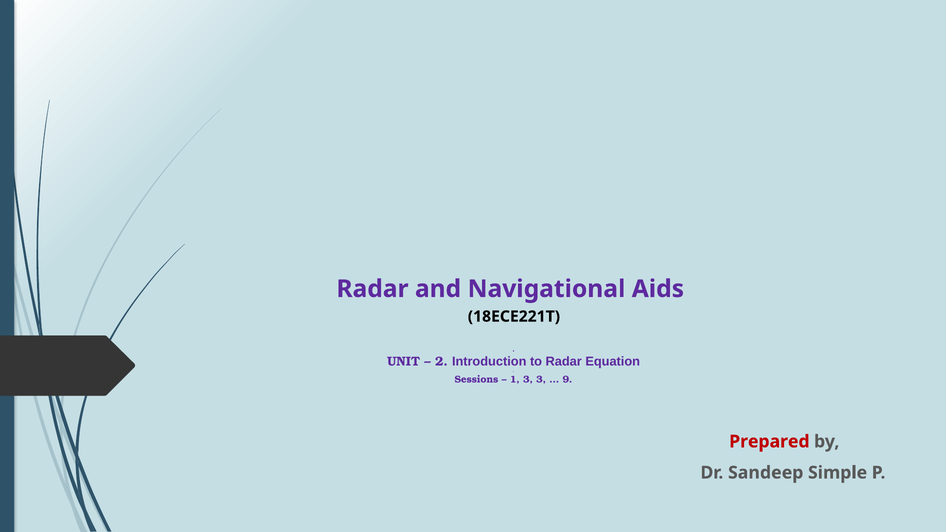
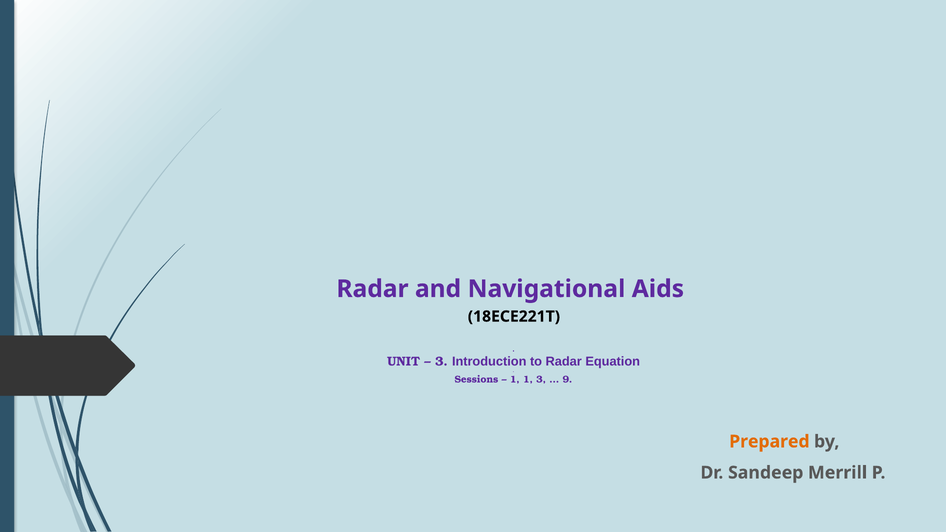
2: 2 -> 3 (441, 361)
1 3: 3 -> 1 (528, 380)
Prepared colour: red -> orange (769, 442)
Simple: Simple -> Merrill (838, 473)
